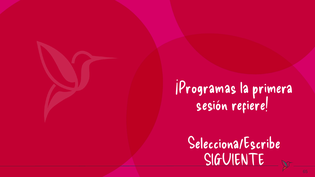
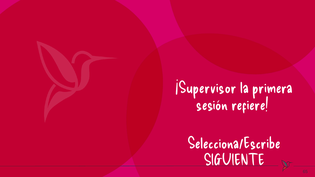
¡Programas: ¡Programas -> ¡Supervisor (206, 88)
